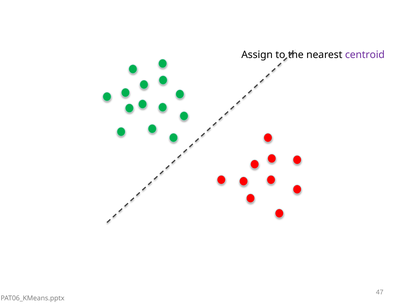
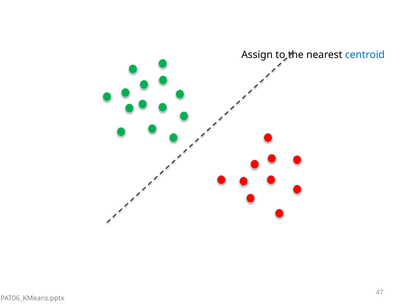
centroid colour: purple -> blue (365, 55)
